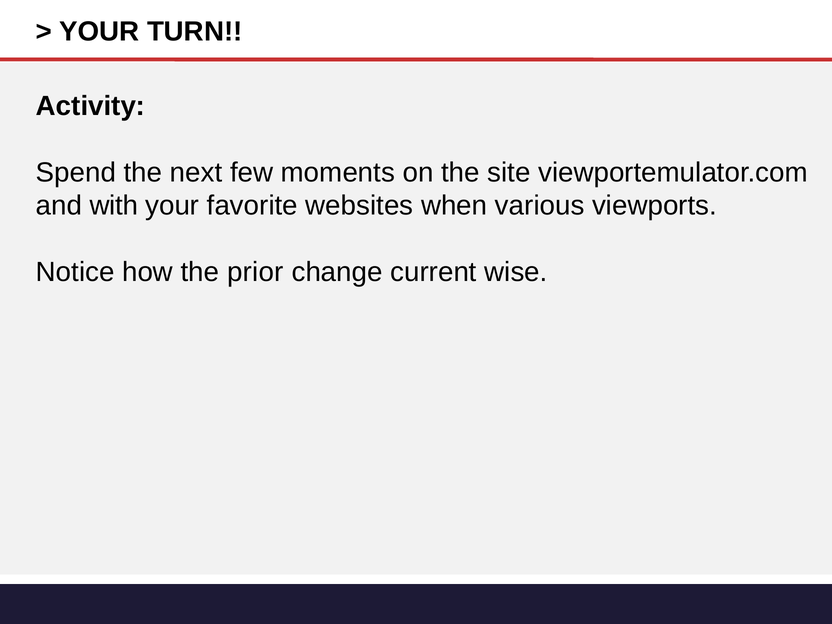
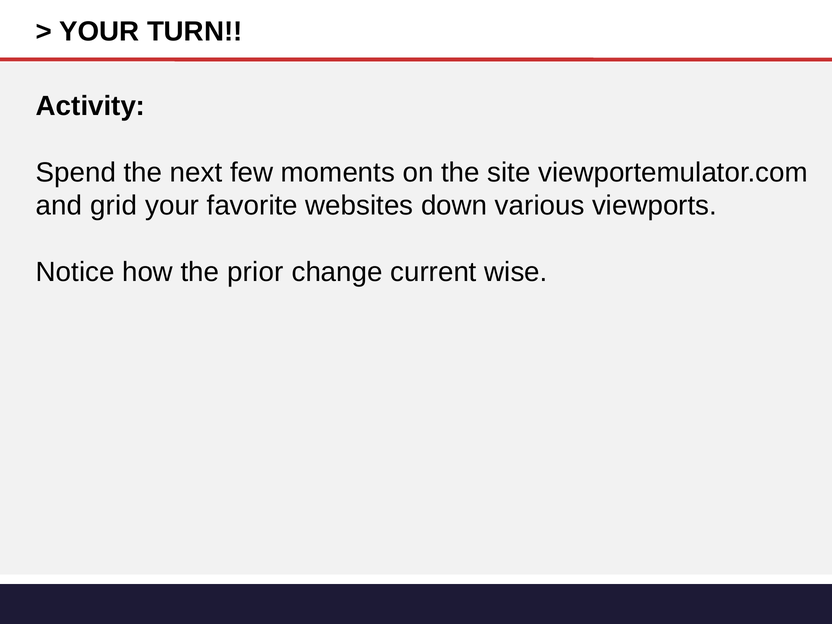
with: with -> grid (114, 206)
when: when -> down (454, 206)
